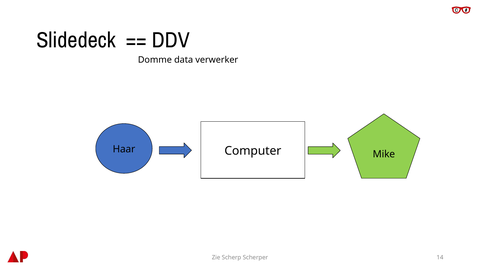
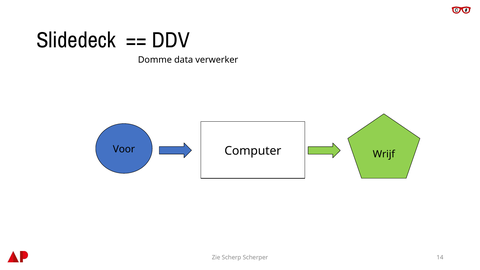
Haar: Haar -> Voor (124, 149)
Mike: Mike -> Wrijf (384, 154)
